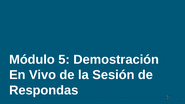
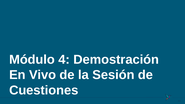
5: 5 -> 4 (64, 60)
Respondas: Respondas -> Cuestiones (44, 90)
